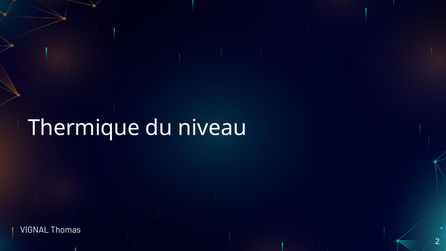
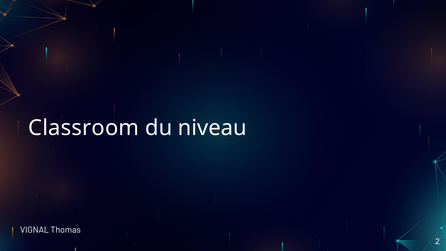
Thermique: Thermique -> Classroom (84, 128)
